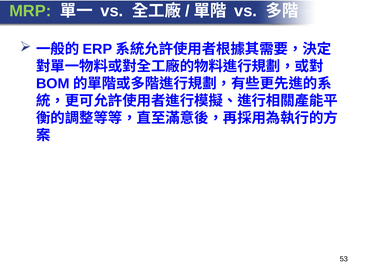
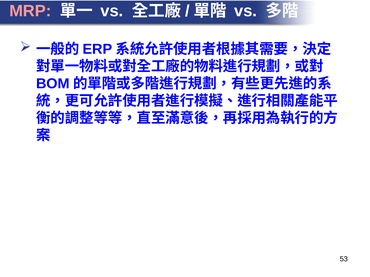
MRP colour: light green -> pink (30, 11)
